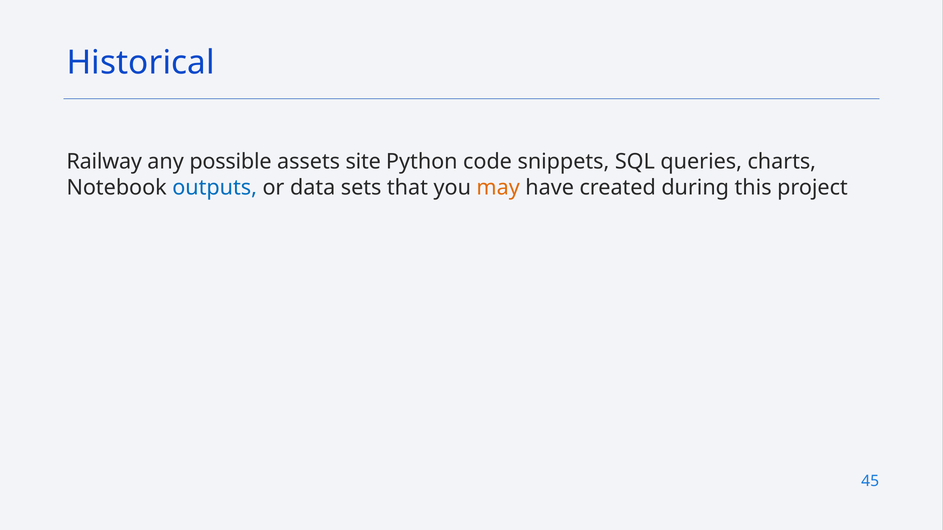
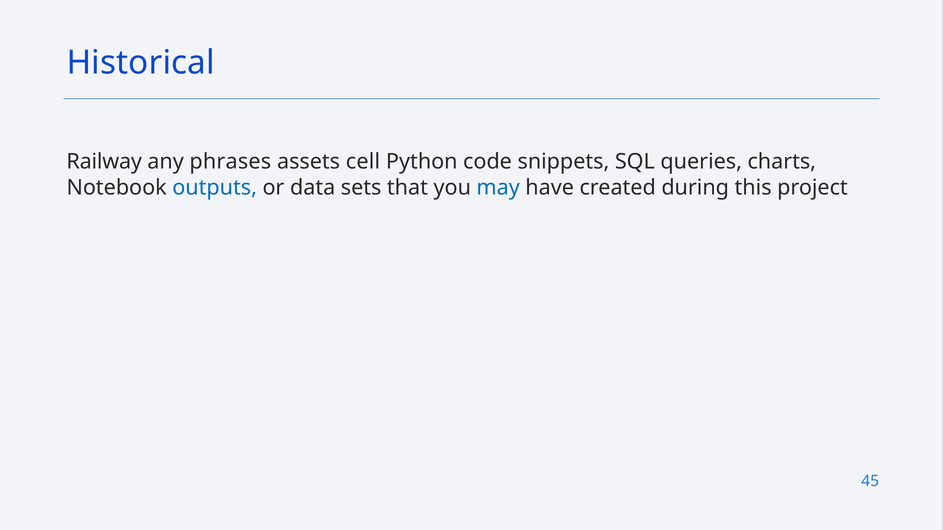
possible: possible -> phrases (230, 162)
site: site -> cell (363, 162)
may colour: orange -> blue (498, 188)
